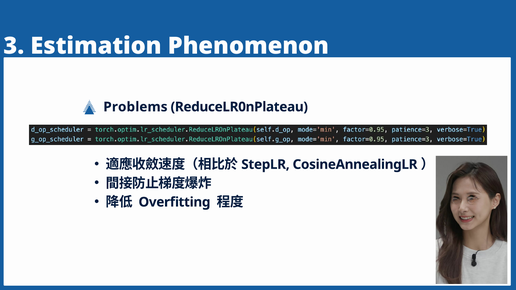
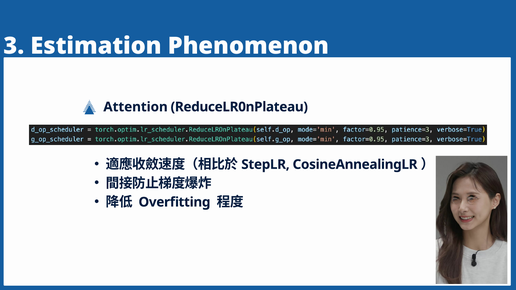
Problems: Problems -> Attention (136, 107)
